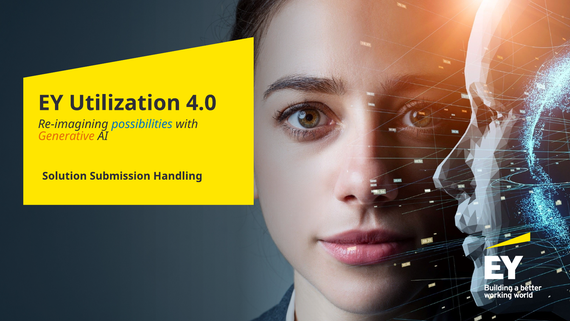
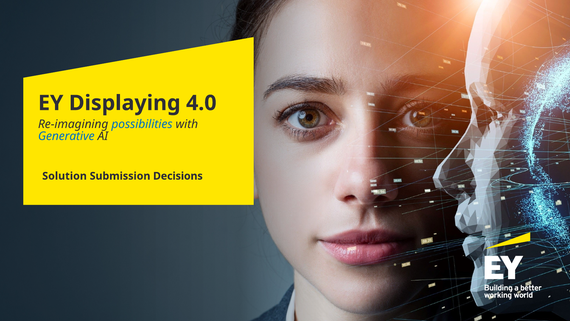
Utilization: Utilization -> Displaying (125, 103)
Generative colour: orange -> blue (66, 136)
Handling: Handling -> Decisions (178, 176)
